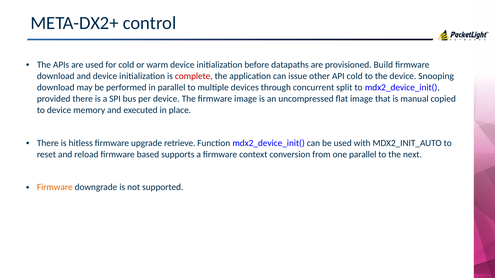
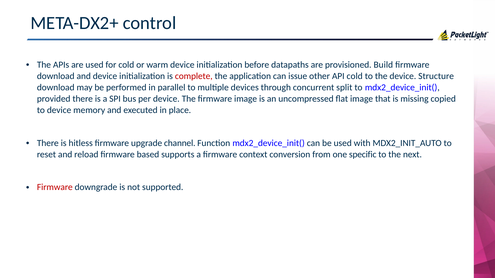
Snooping: Snooping -> Structure (436, 76)
manual: manual -> missing (415, 99)
retrieve: retrieve -> channel (180, 143)
one parallel: parallel -> specific (363, 155)
Firmware colour: orange -> red (55, 188)
